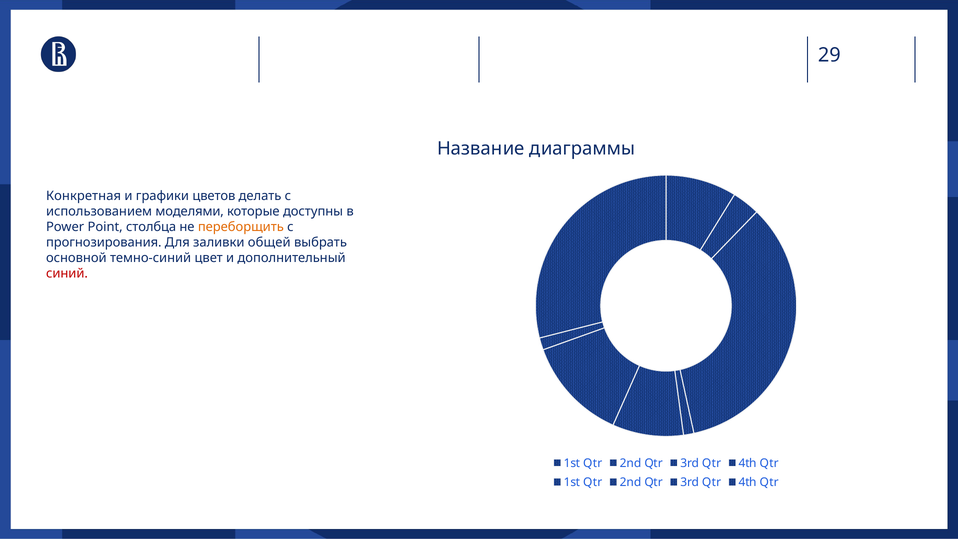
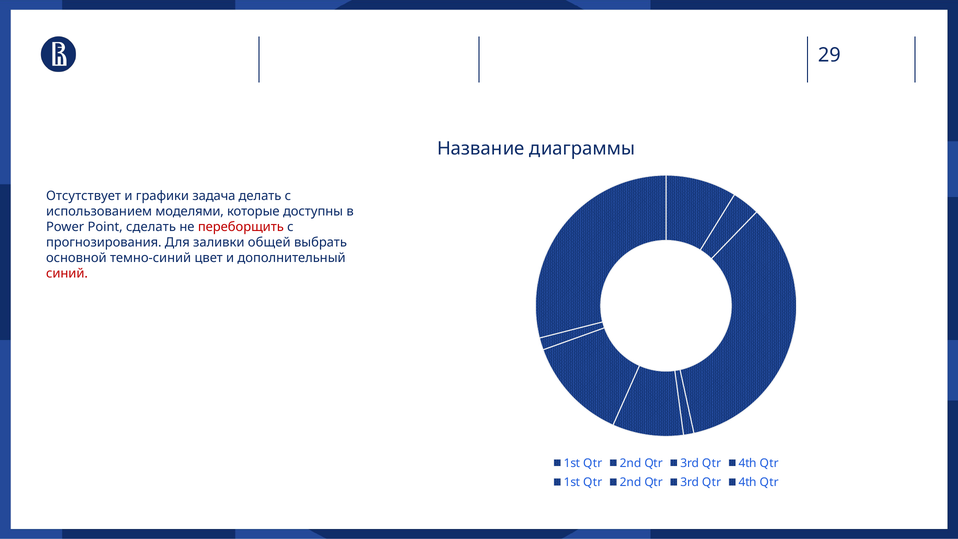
Конкретная: Конкретная -> Отсутствует (84, 196)
цветов: цветов -> задача (214, 196)
столбца: столбца -> сделать (151, 227)
переборщить colour: orange -> red (241, 227)
